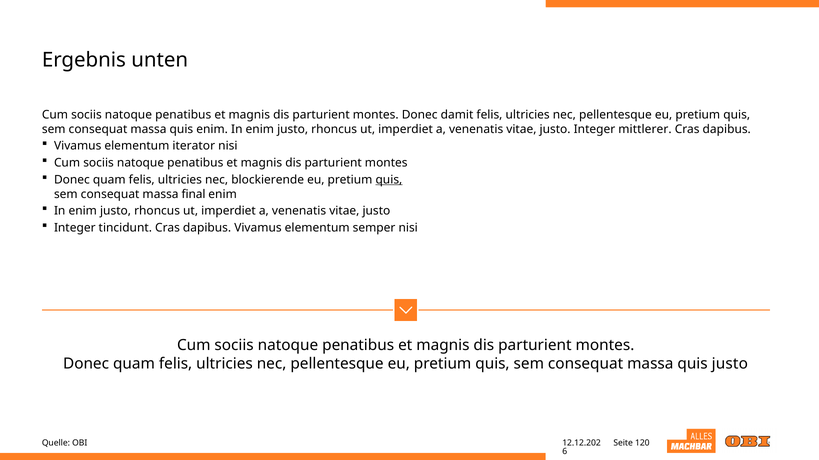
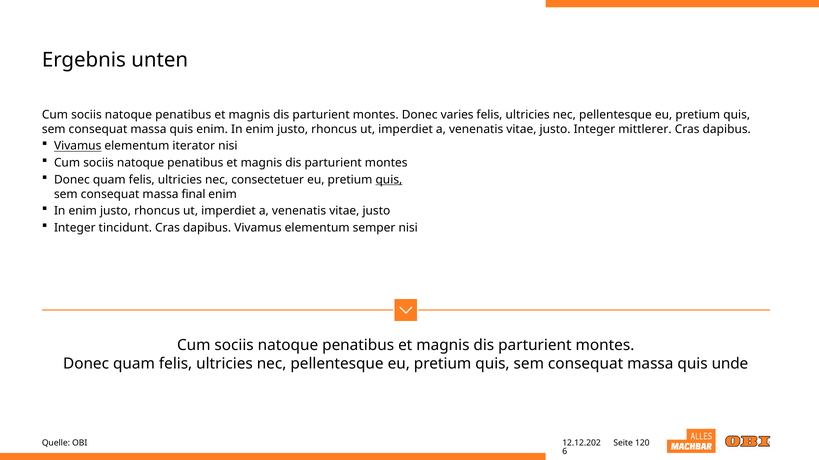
damit: damit -> varies (457, 115)
Vivamus underline: none -> present (78, 146)
blockierende: blockierende -> consectetuer (268, 180)
quis justo: justo -> unde (730, 364)
